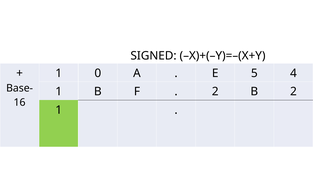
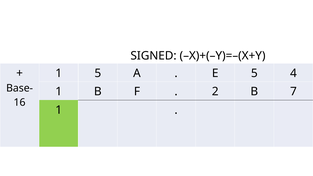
1 0: 0 -> 5 (98, 73)
B 2: 2 -> 7 (293, 92)
